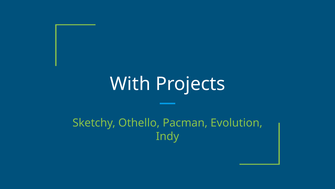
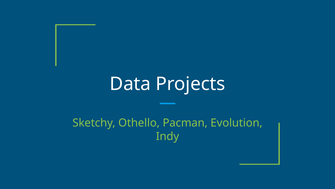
With: With -> Data (130, 84)
